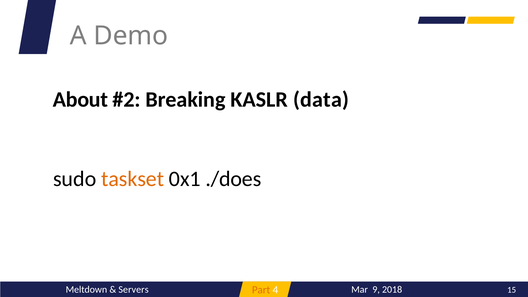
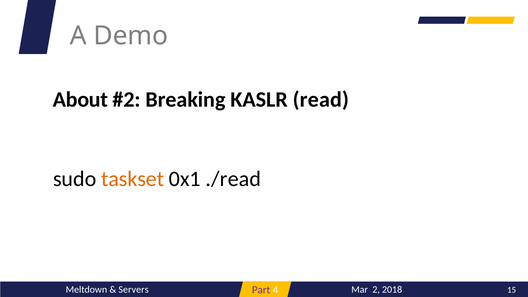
data: data -> read (321, 100)
./does: ./does -> ./read (233, 179)
Part colour: orange -> purple (261, 290)
9: 9 -> 2 (376, 290)
